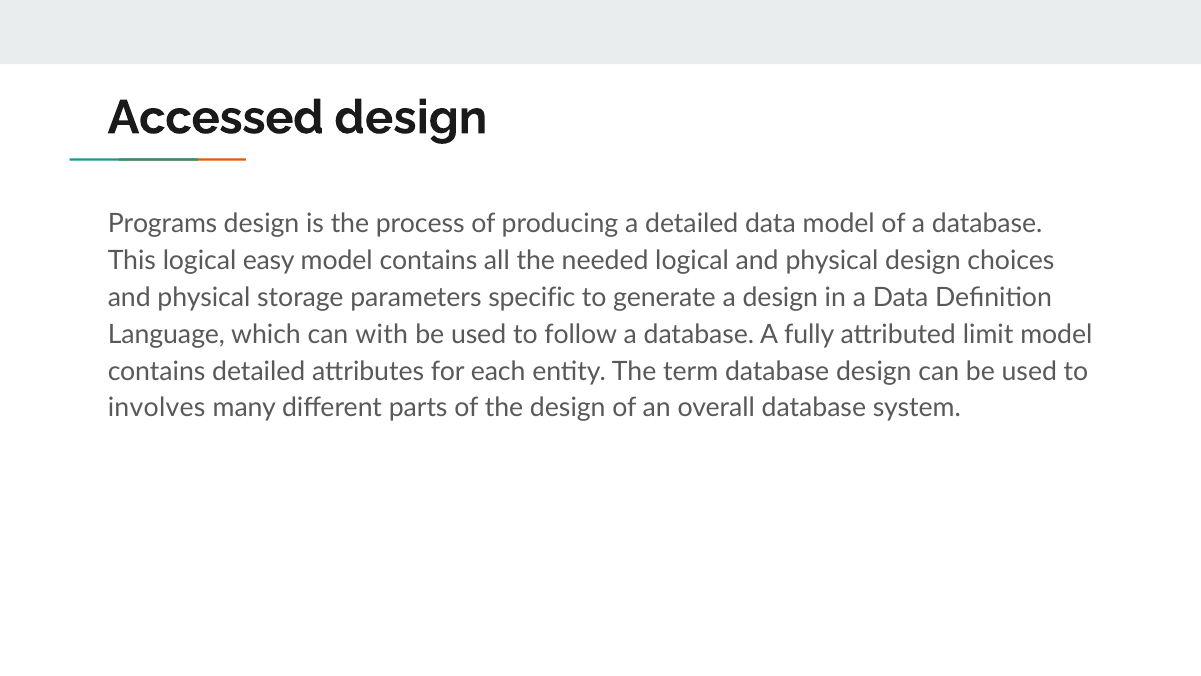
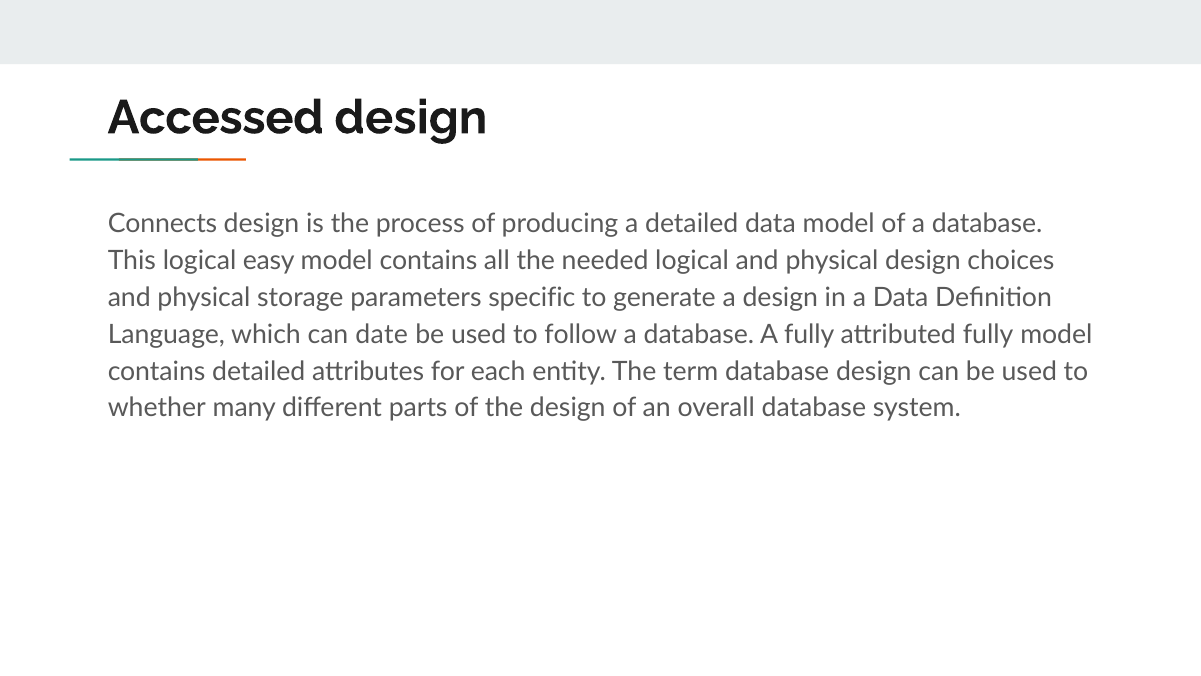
Programs: Programs -> Connects (163, 224)
with: with -> date (382, 334)
attributed limit: limit -> fully (988, 334)
involves: involves -> whether (157, 408)
